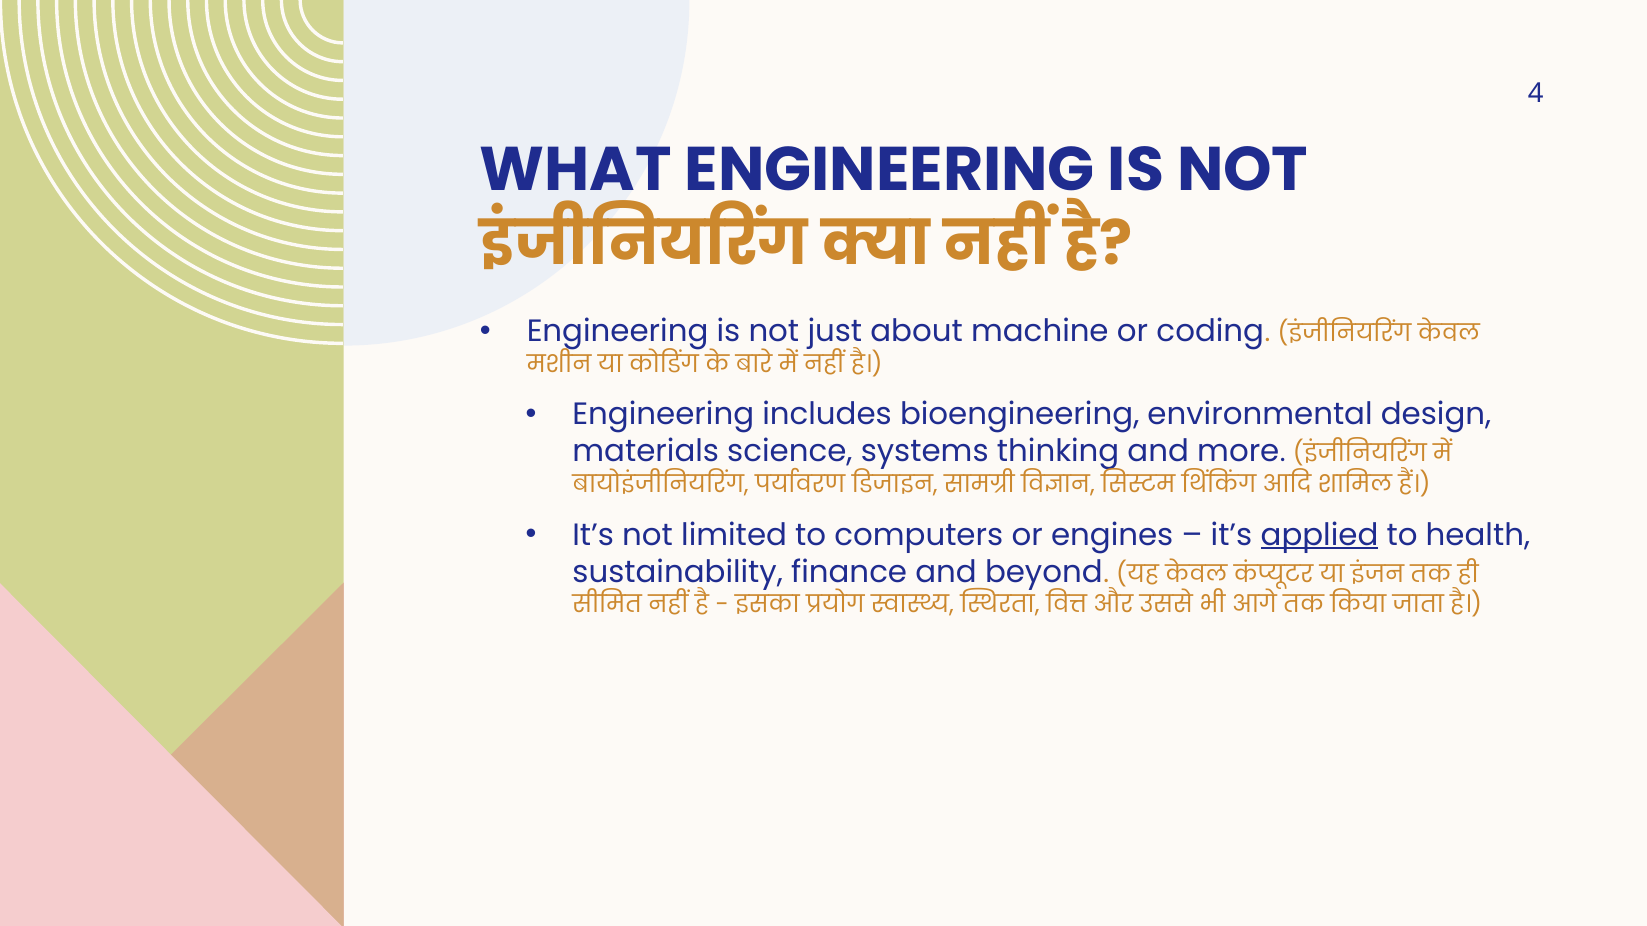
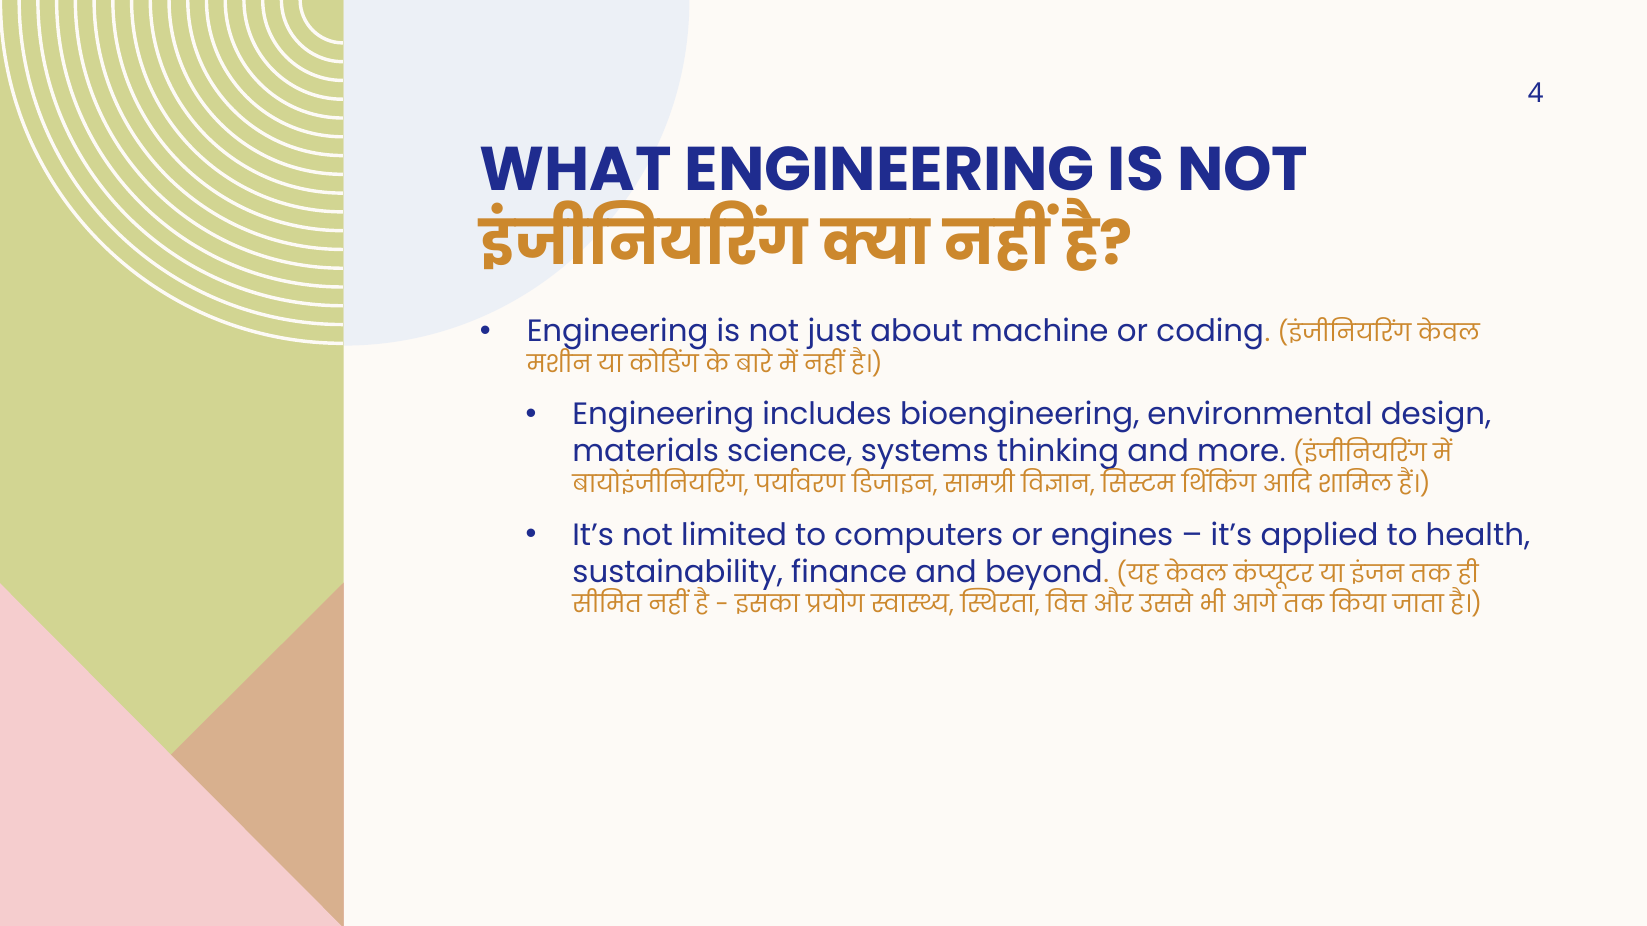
applied underline: present -> none (1320, 535)
